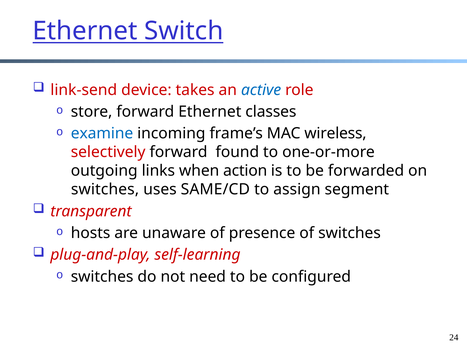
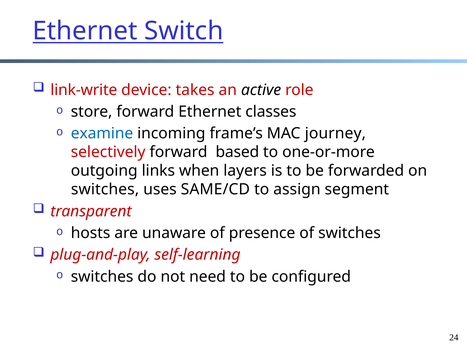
link-send: link-send -> link-write (84, 90)
active colour: blue -> black (261, 90)
wireless: wireless -> journey (335, 134)
found: found -> based (237, 152)
action: action -> layers (245, 171)
